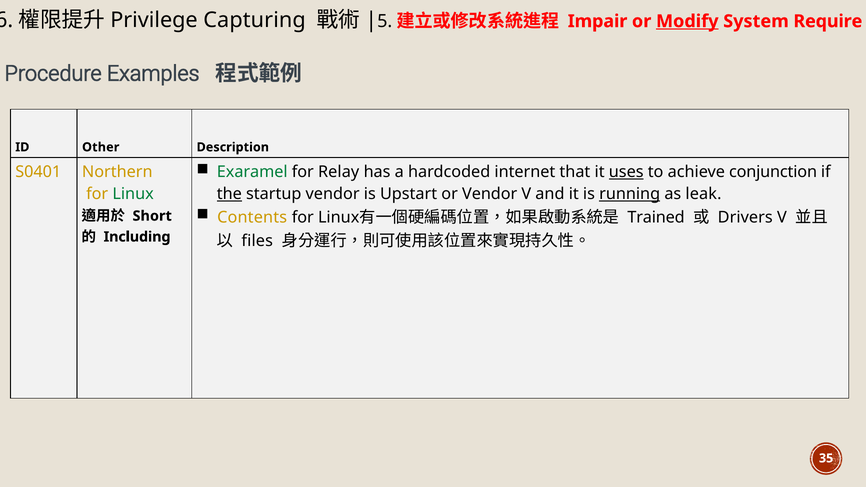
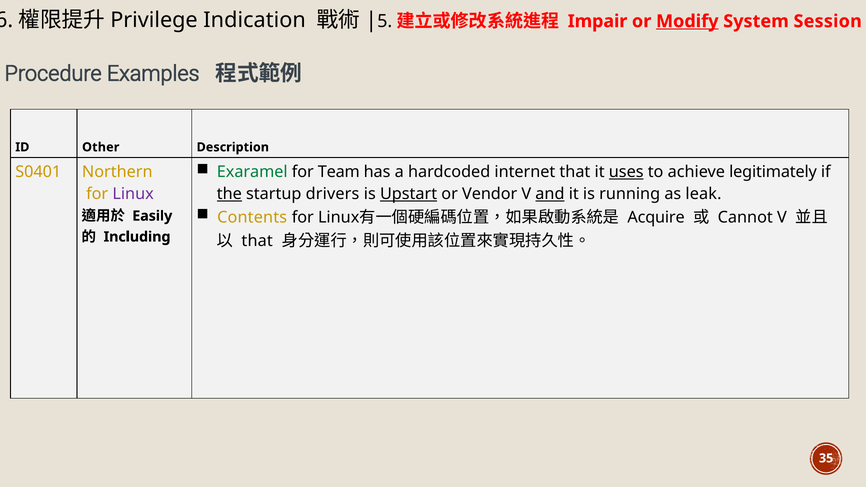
Capturing: Capturing -> Indication (255, 20)
Require: Require -> Session (828, 21)
Relay: Relay -> Team (339, 172)
conjunction: conjunction -> legitimately (773, 172)
Linux colour: green -> purple (133, 194)
startup vendor: vendor -> drivers (333, 194)
Upstart underline: none -> present (409, 194)
and underline: none -> present (550, 194)
running underline: present -> none (630, 194)
Trained: Trained -> Acquire (656, 218)
Drivers: Drivers -> Cannot (745, 218)
Short: Short -> Easily (152, 216)
files: files -> that (257, 241)
